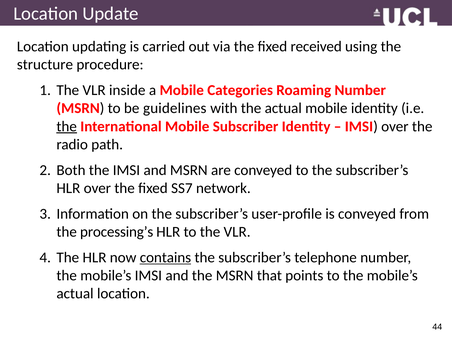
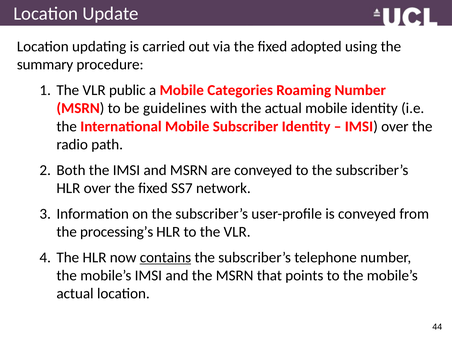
received: received -> adopted (316, 47)
structure: structure -> summary (45, 65)
inside: inside -> public (127, 90)
the underline: present -> none (67, 126)
